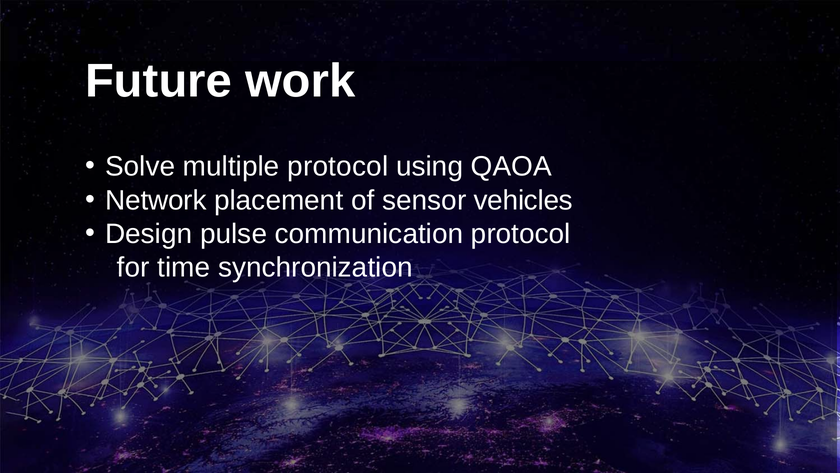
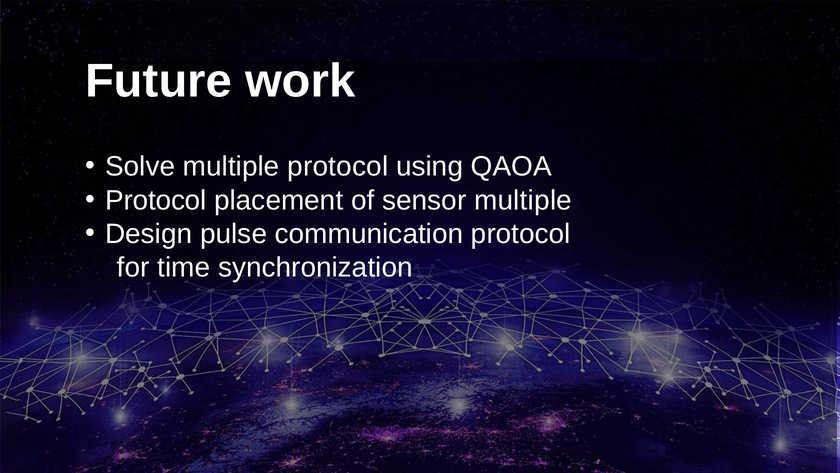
Network: Network -> Protocol (156, 200)
sensor vehicles: vehicles -> multiple (523, 200)
